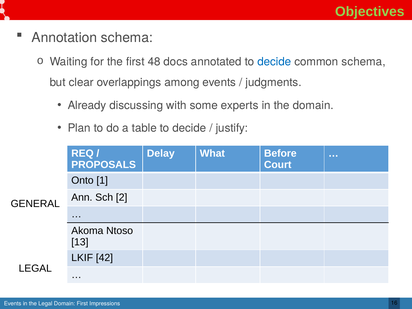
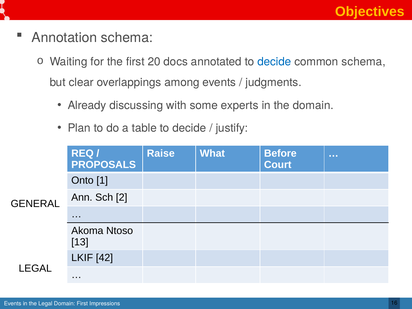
Objectives colour: light green -> yellow (370, 11)
48: 48 -> 20 (154, 62)
Delay: Delay -> Raise (161, 153)
